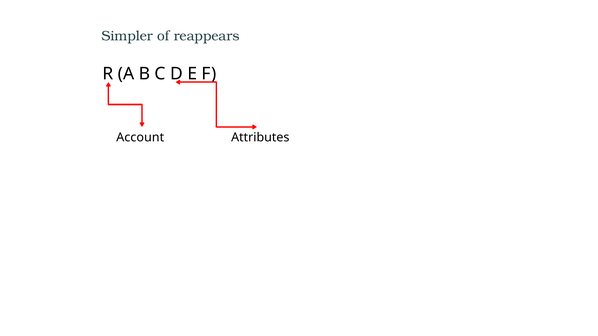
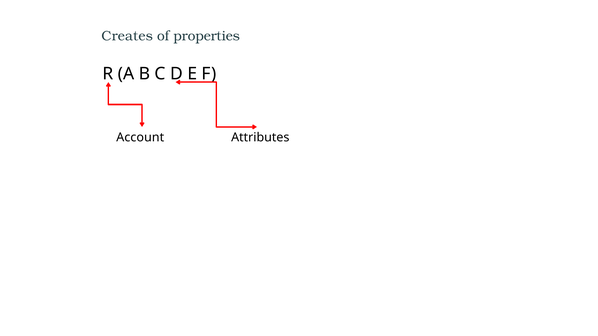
Simpler: Simpler -> Creates (127, 36)
reappears: reappears -> properties (207, 36)
